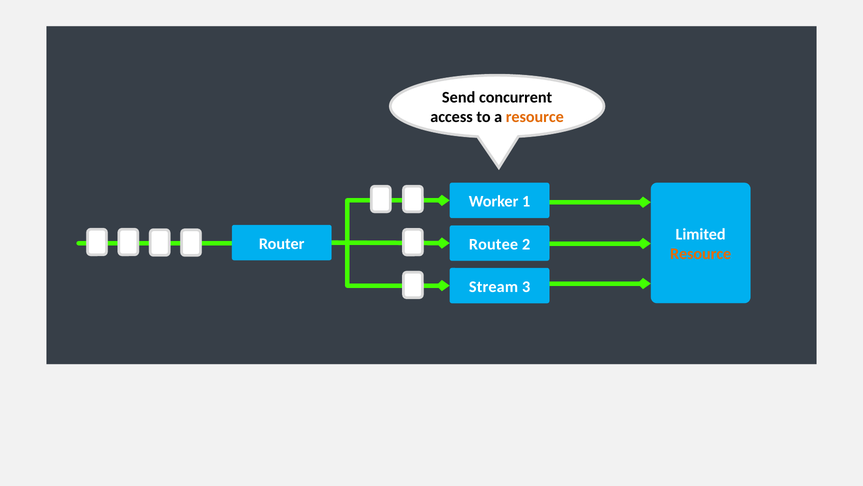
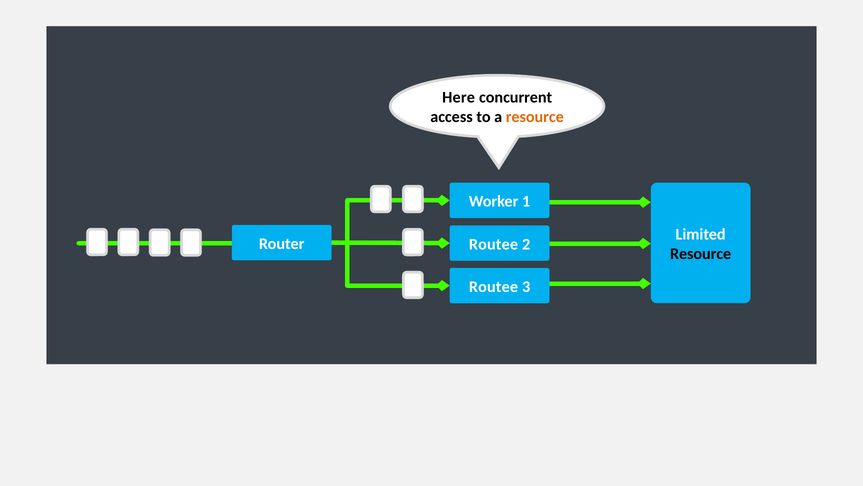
Send: Send -> Here (459, 97)
Resource colour: orange -> black (701, 254)
Stream: Stream -> Routee (493, 286)
